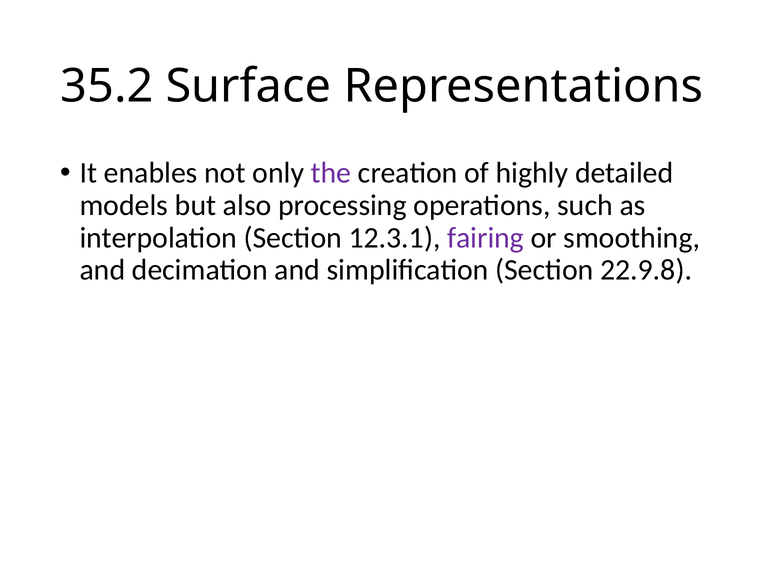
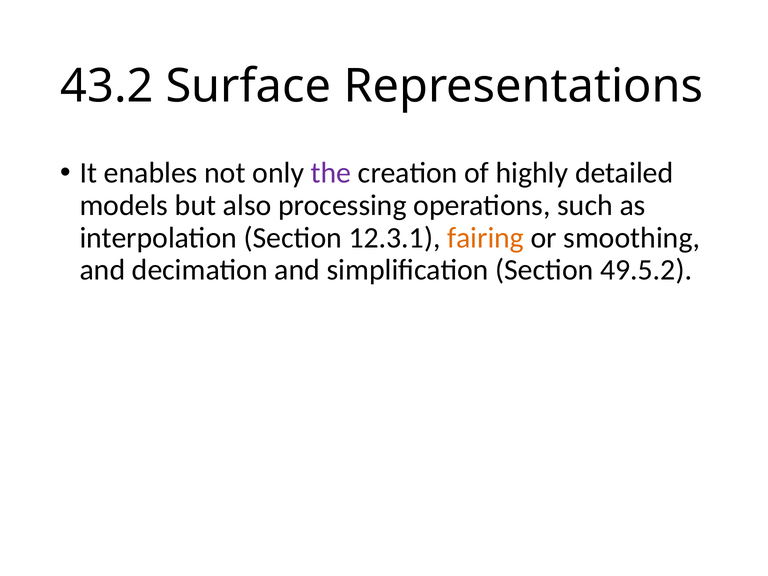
35.2: 35.2 -> 43.2 (107, 86)
fairing colour: purple -> orange (486, 238)
22.9.8: 22.9.8 -> 49.5.2 (646, 270)
